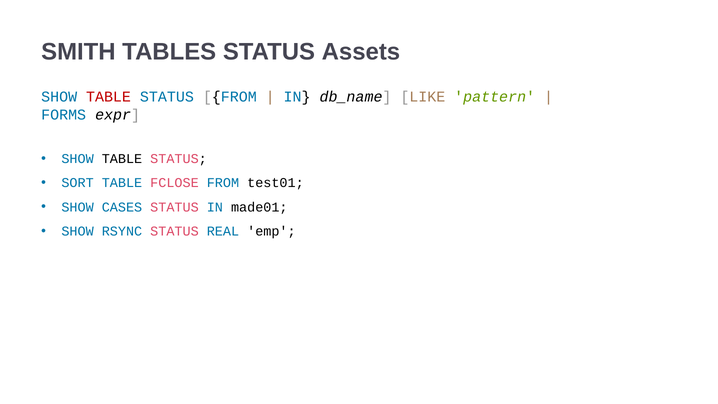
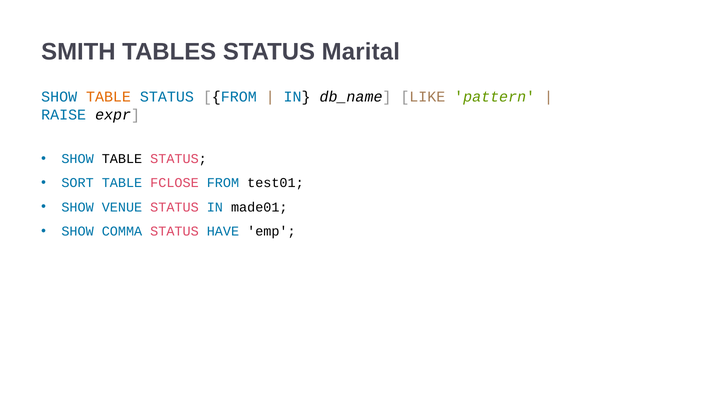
Assets: Assets -> Marital (361, 52)
TABLE colour: red -> orange (109, 97)
FORMS: FORMS -> RAISE (64, 115)
CASES: CASES -> VENUE (122, 207)
RSYNC: RSYNC -> COMMA (122, 231)
REAL: REAL -> HAVE (223, 231)
